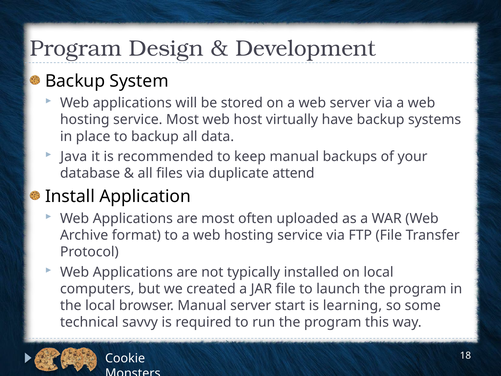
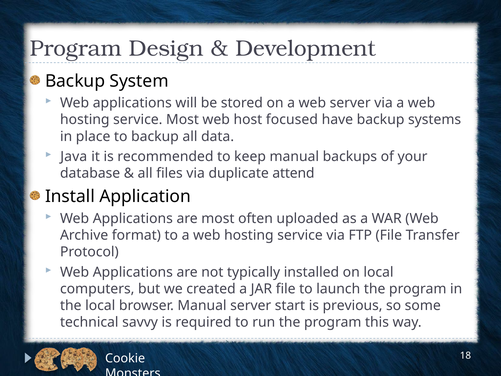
virtually: virtually -> focused (292, 120)
learning: learning -> previous (353, 305)
